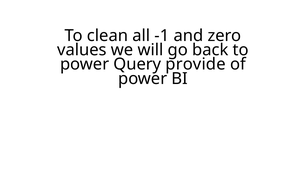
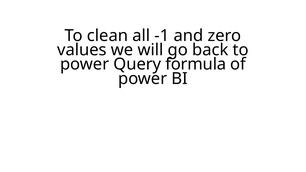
provide: provide -> formula (196, 64)
